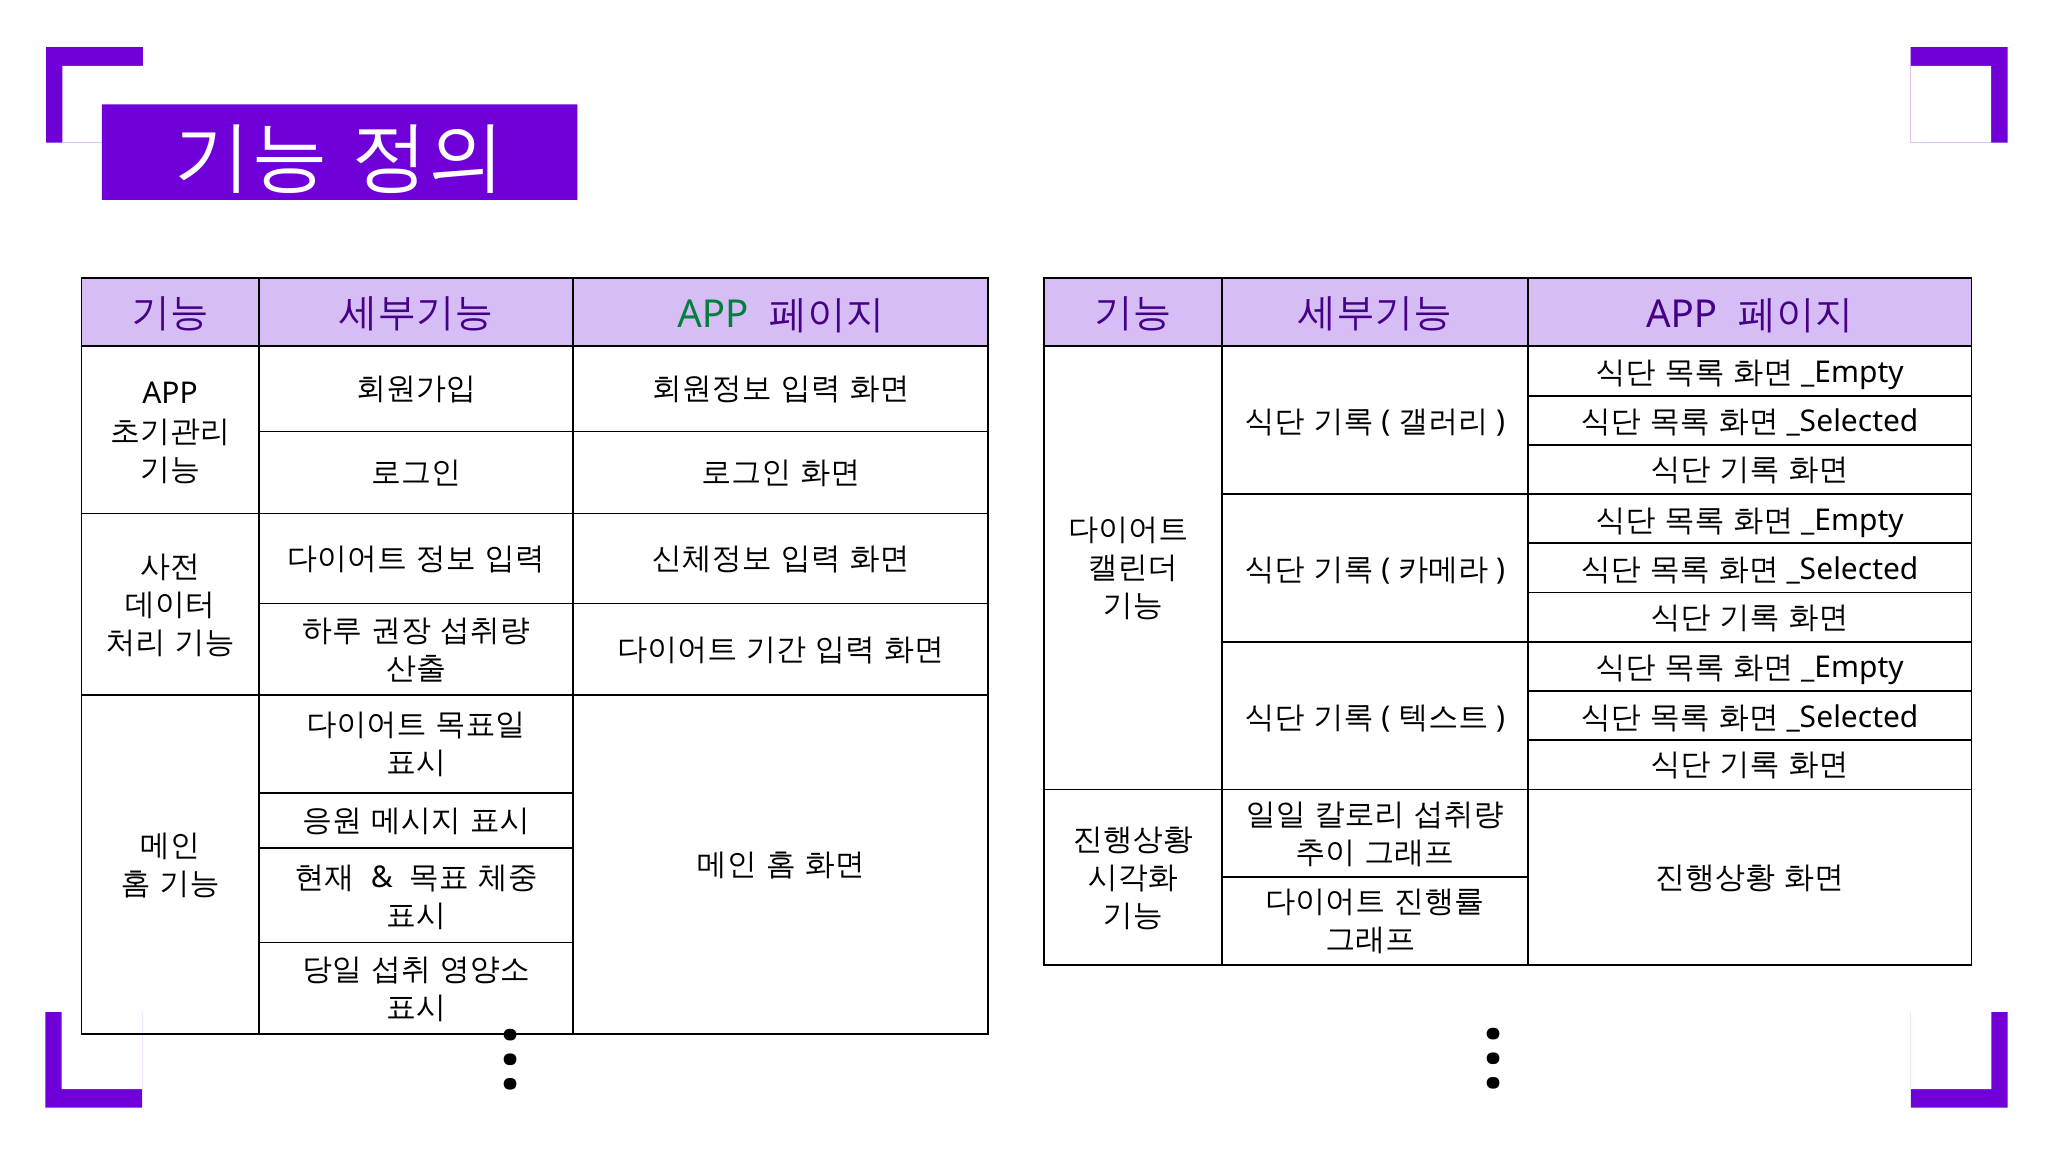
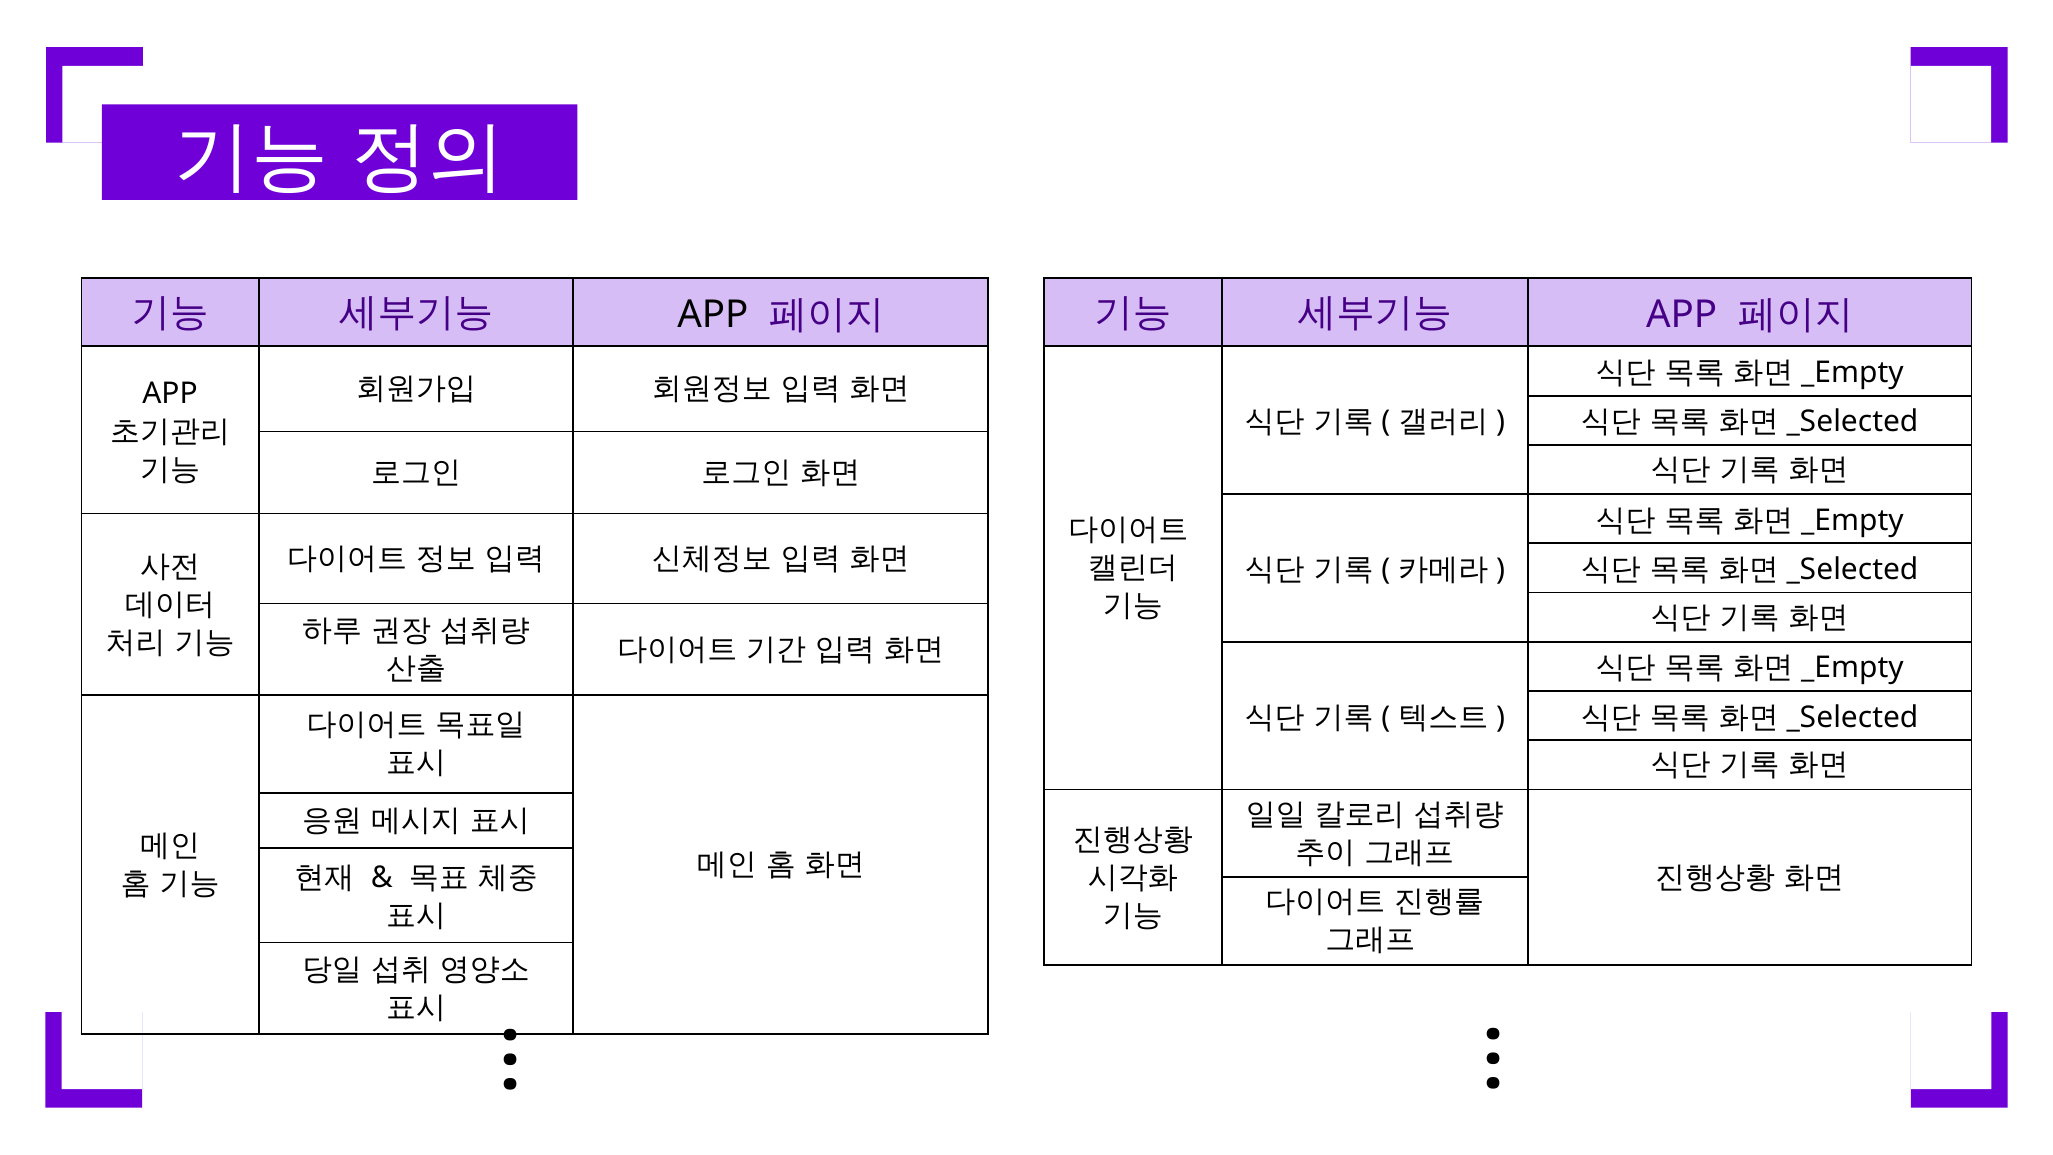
APP colour: green -> black (713, 314)
